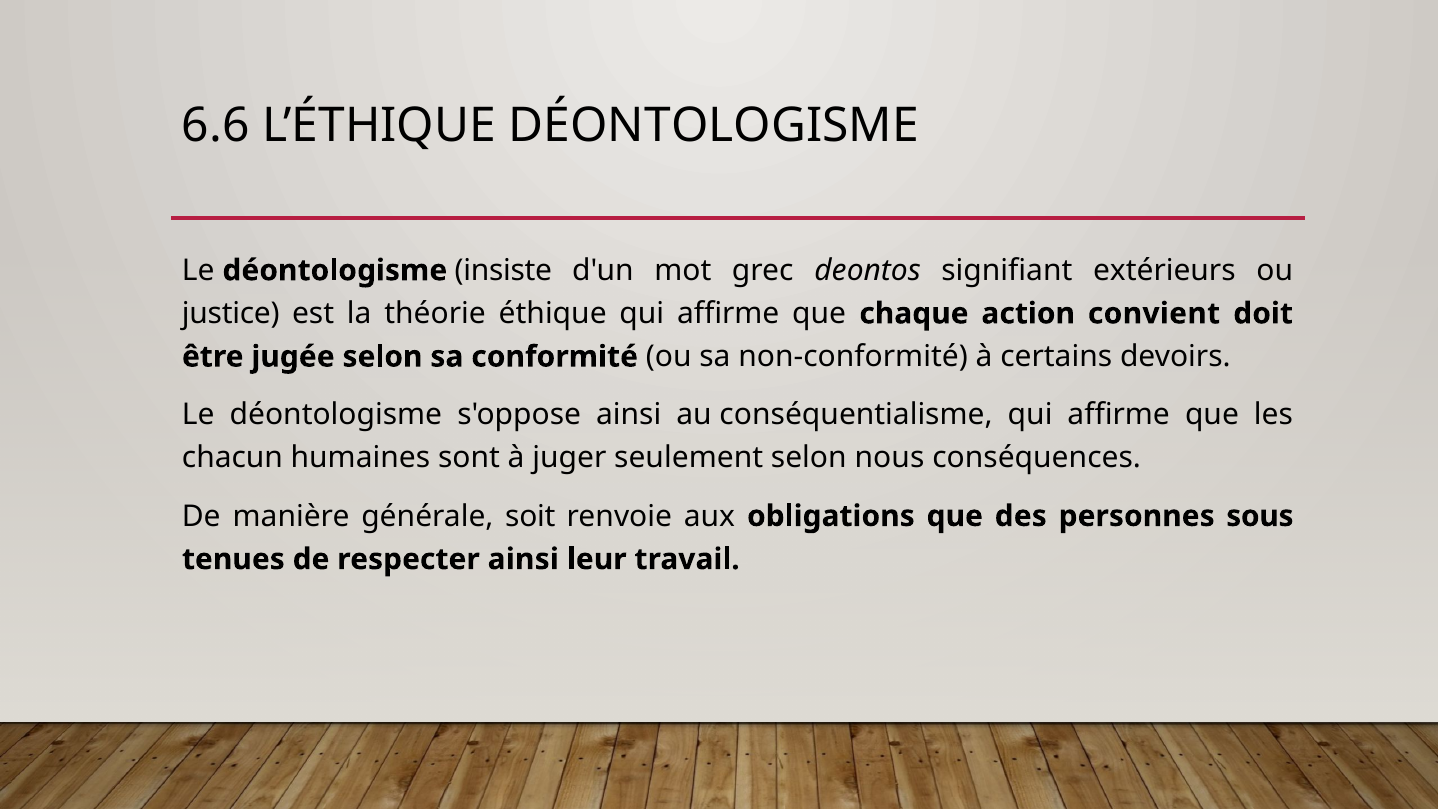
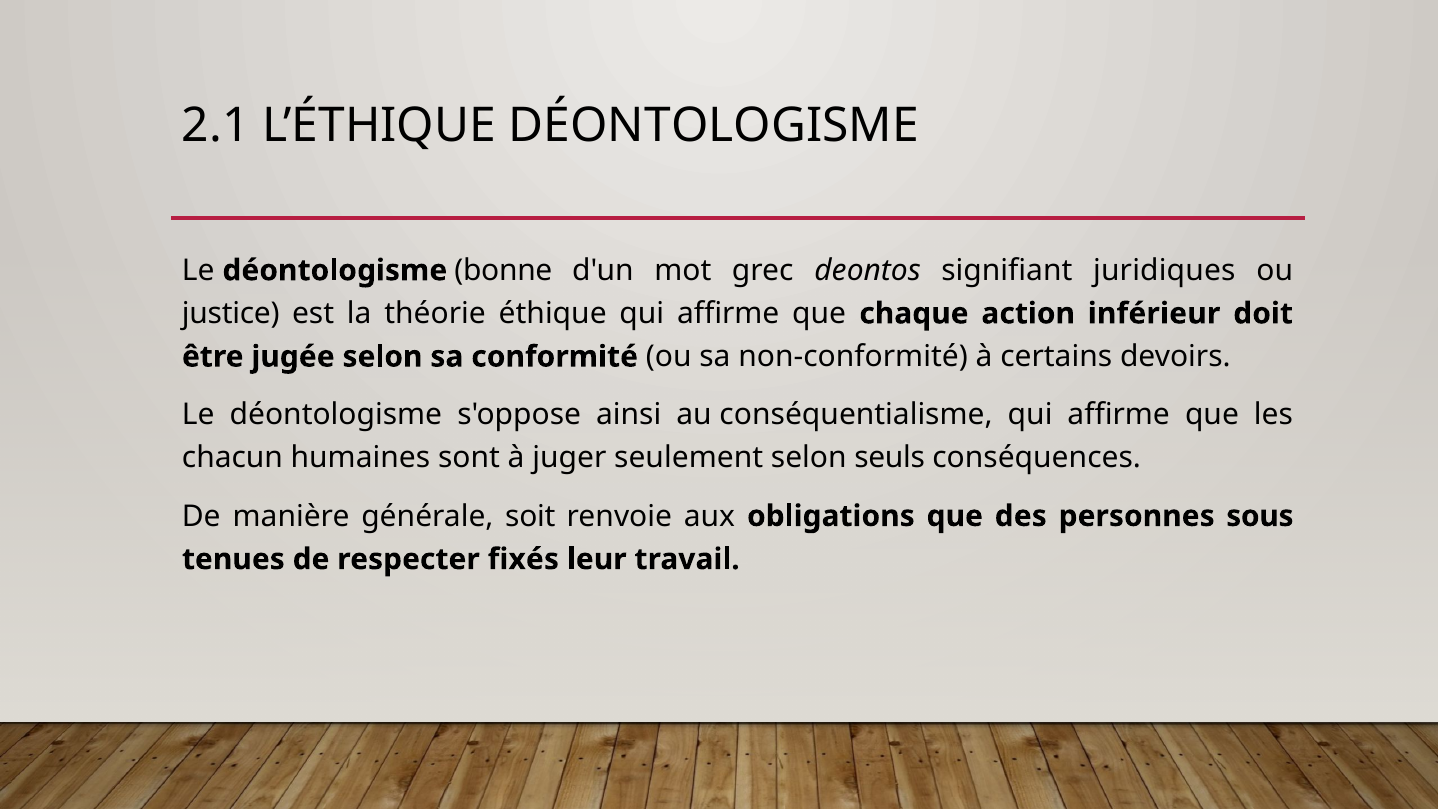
6.6: 6.6 -> 2.1 (216, 126)
insiste: insiste -> bonne (503, 270)
extérieurs: extérieurs -> juridiques (1164, 270)
convient: convient -> inférieur (1154, 314)
nous: nous -> seuls (890, 458)
respecter ainsi: ainsi -> fixés (523, 559)
